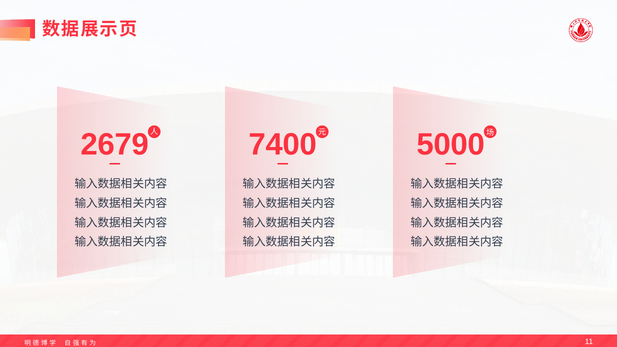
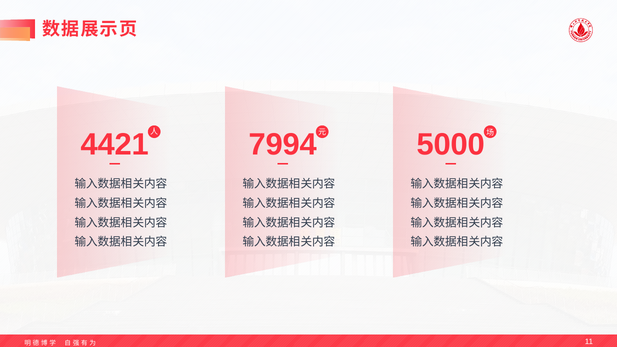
2679: 2679 -> 4421 (115, 145)
7400: 7400 -> 7994 (283, 145)
